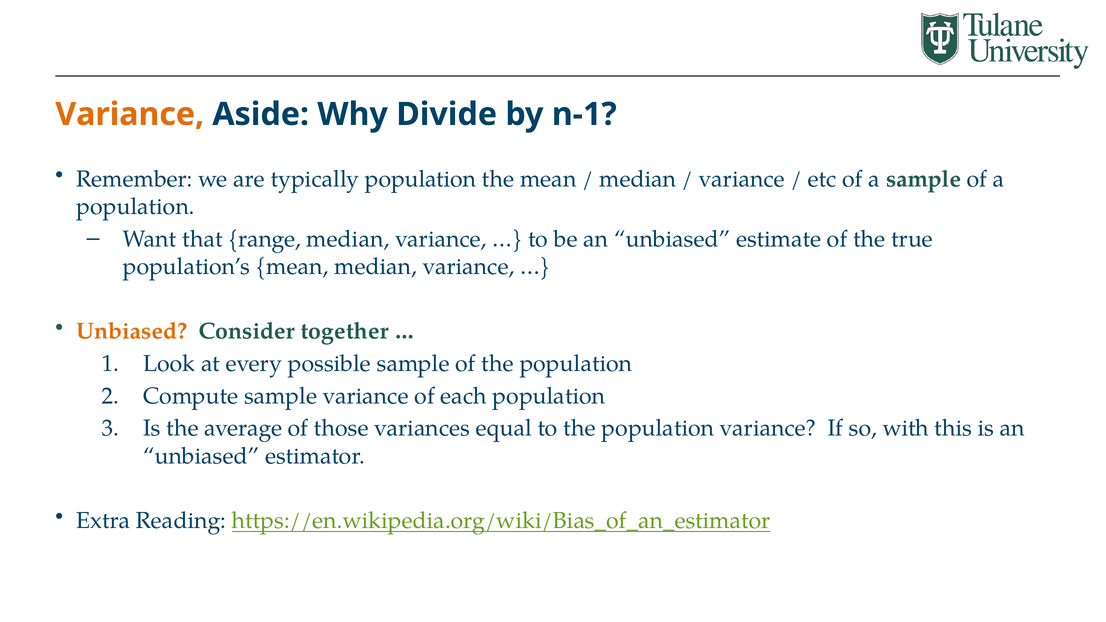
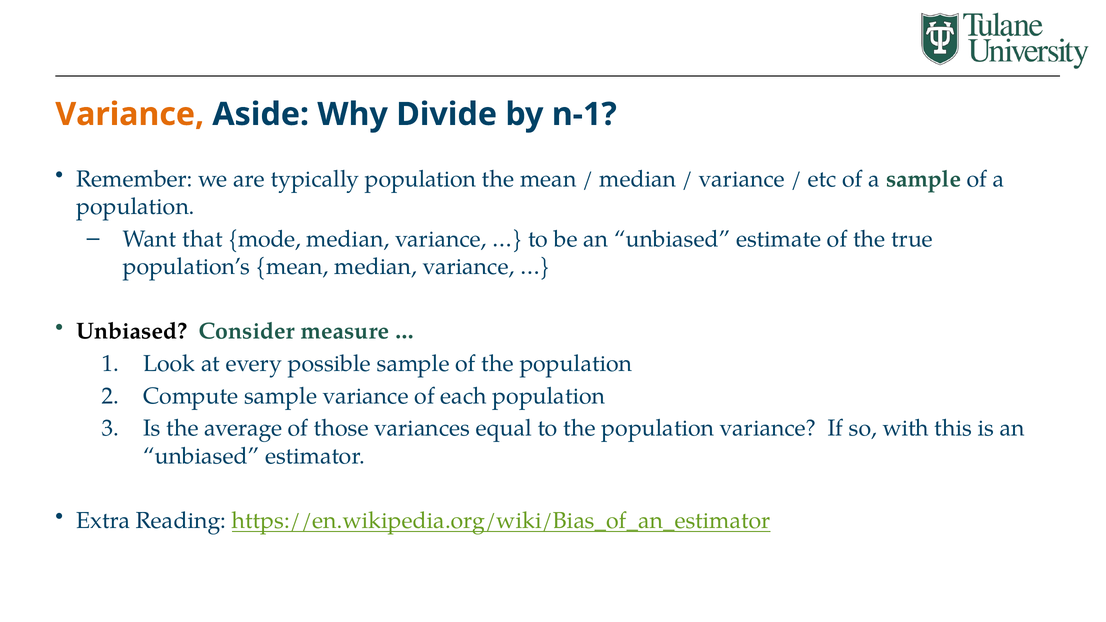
range: range -> mode (265, 239)
Unbiased colour: orange -> black (132, 331)
together: together -> measure (345, 331)
